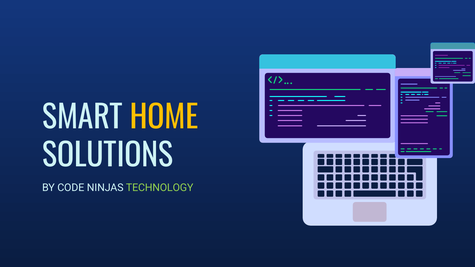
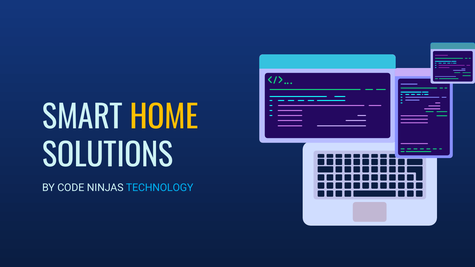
TECHNOLOGY colour: light green -> light blue (160, 188)
